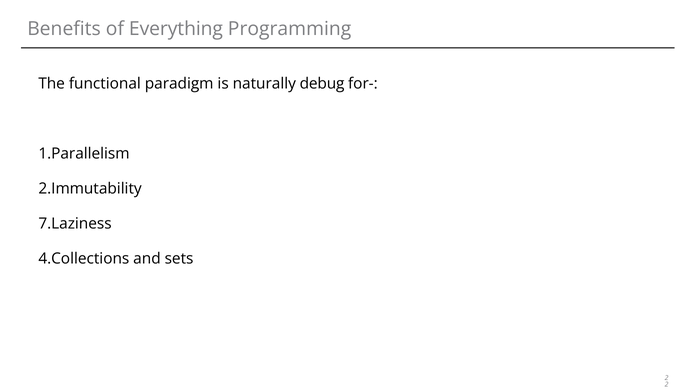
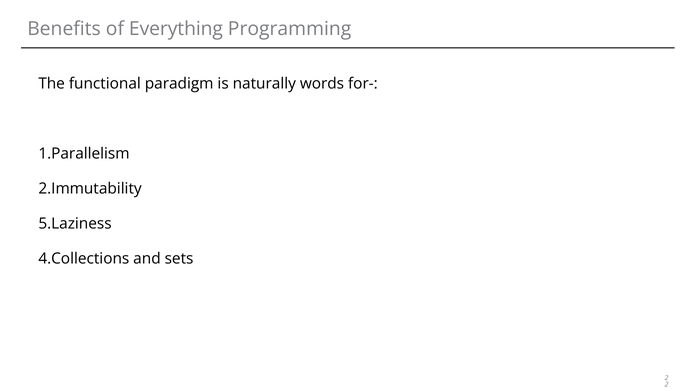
debug: debug -> words (322, 84)
7.Laziness: 7.Laziness -> 5.Laziness (75, 224)
